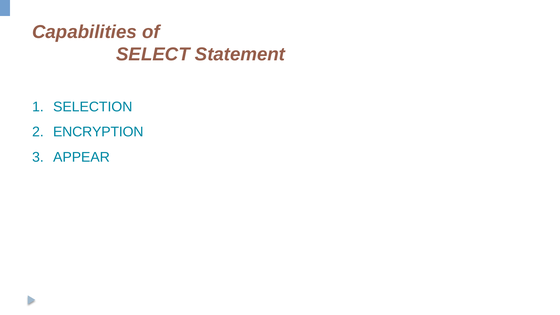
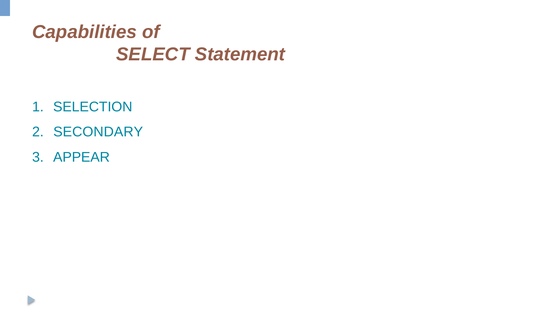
ENCRYPTION: ENCRYPTION -> SECONDARY (98, 132)
